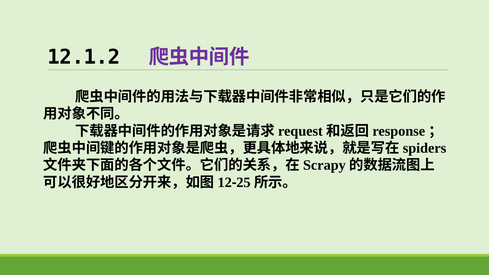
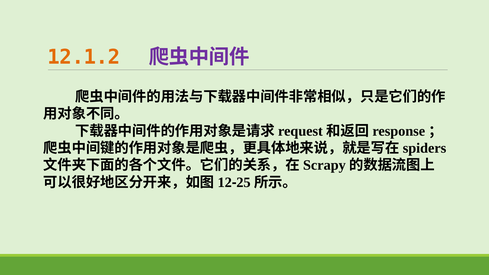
12.1.2 colour: black -> orange (84, 57)
